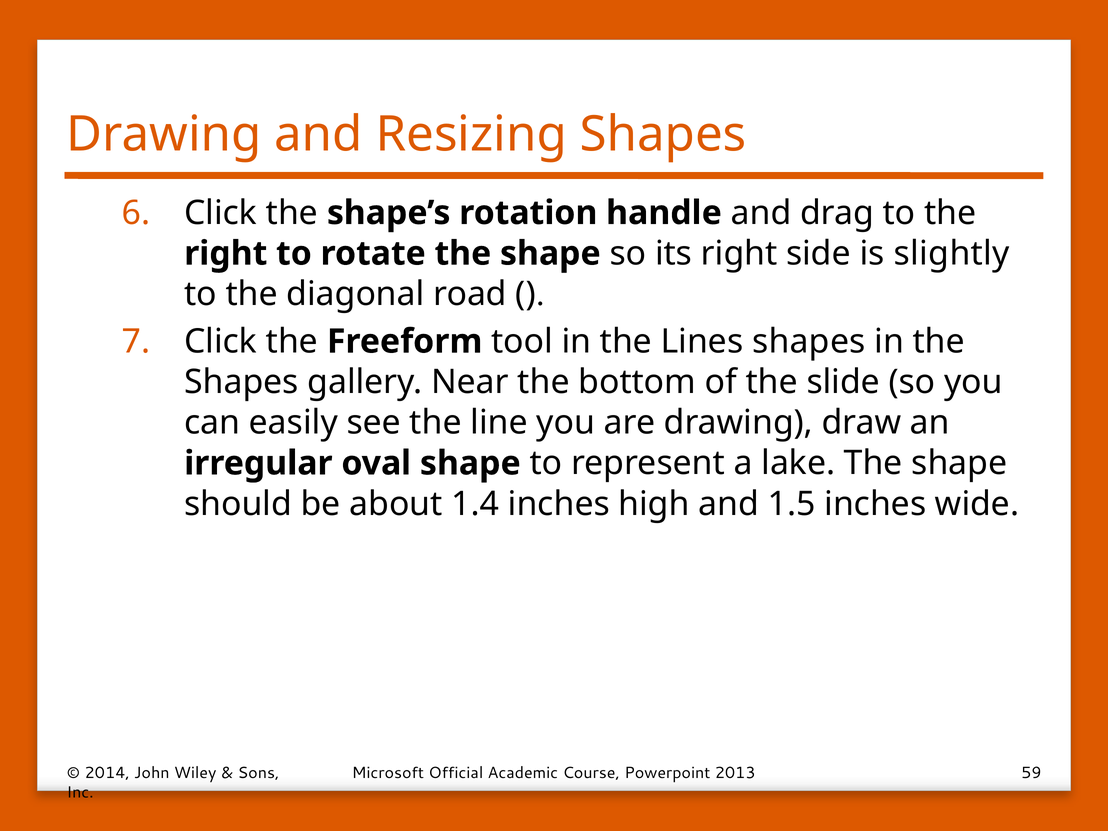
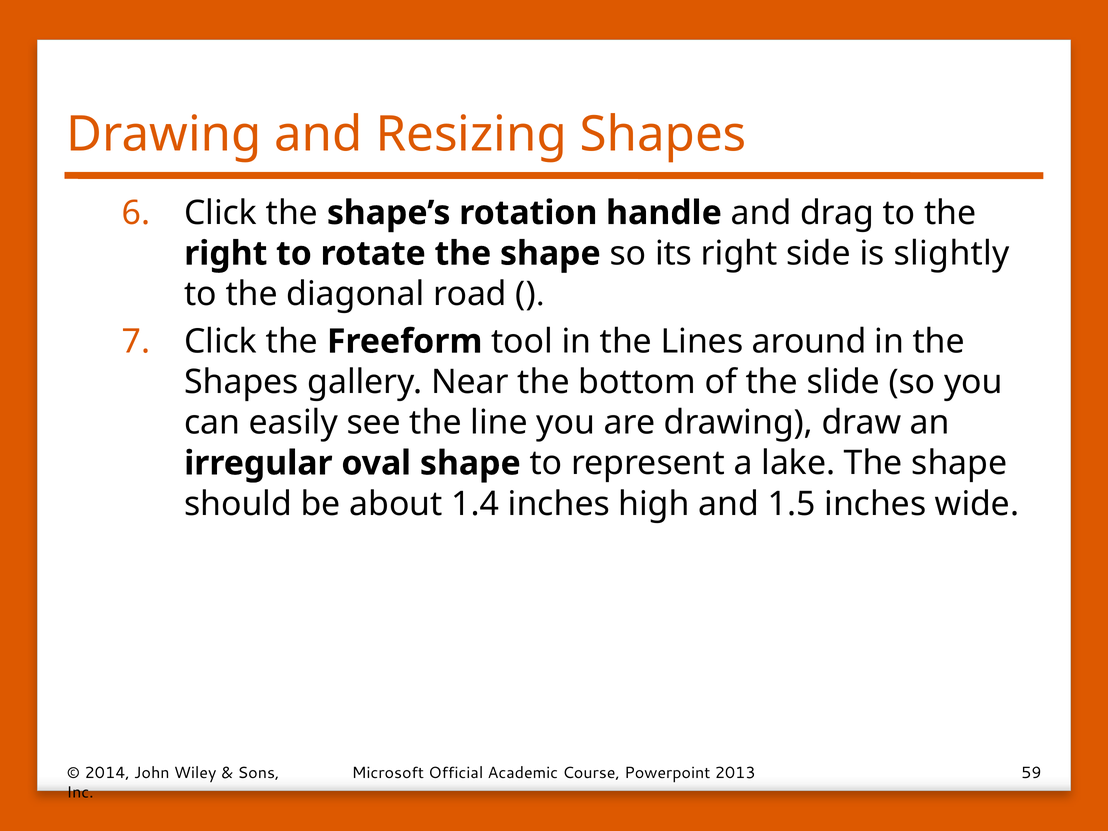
Lines shapes: shapes -> around (809, 341)
